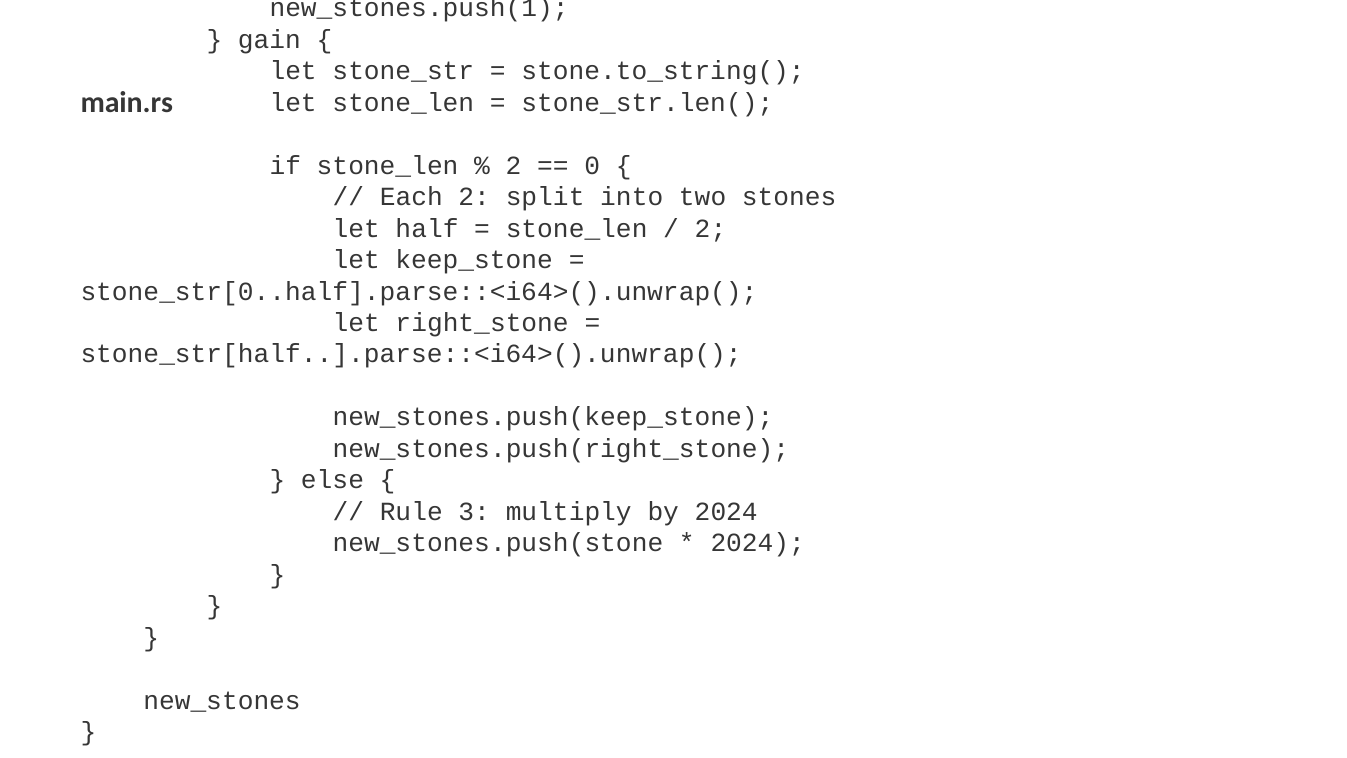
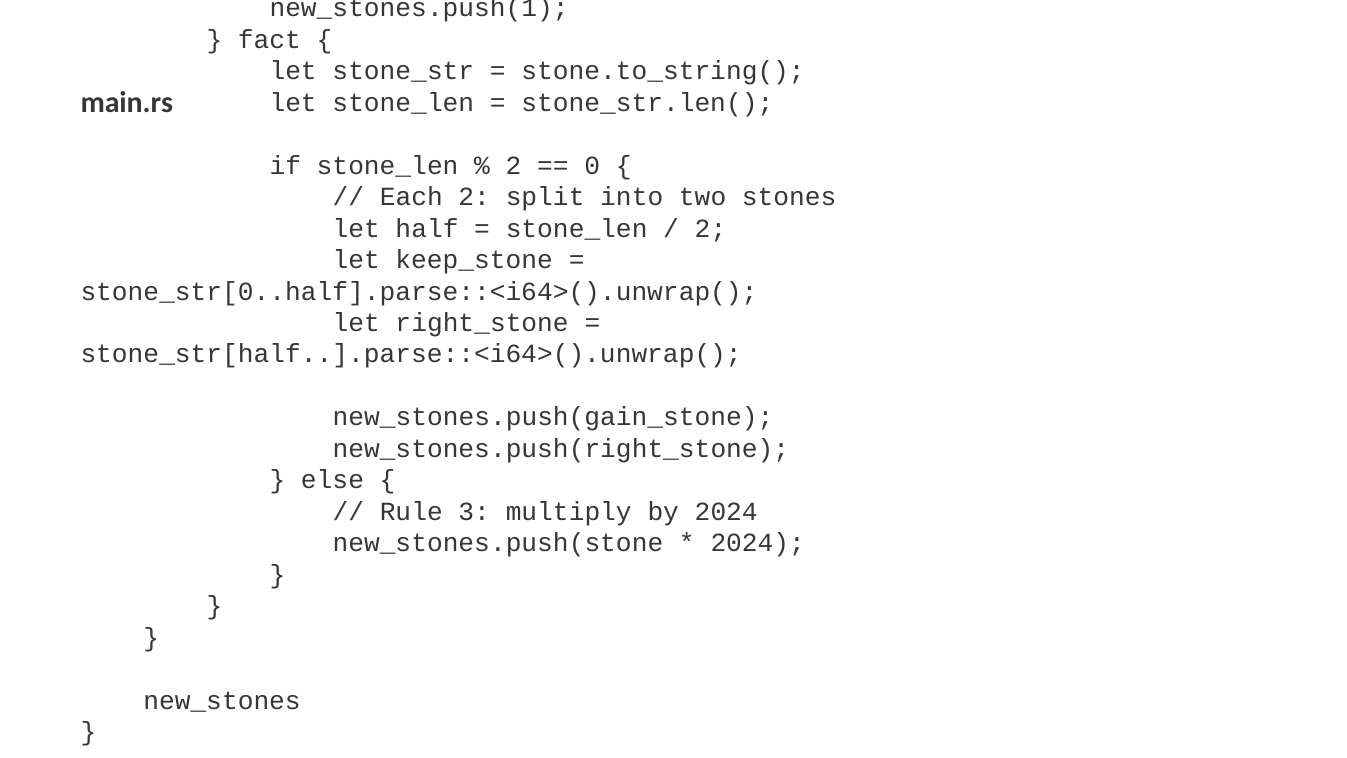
gain: gain -> fact (269, 40)
new_stones.push(keep_stone: new_stones.push(keep_stone -> new_stones.push(gain_stone (553, 417)
